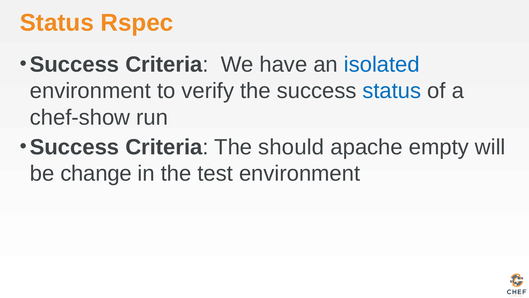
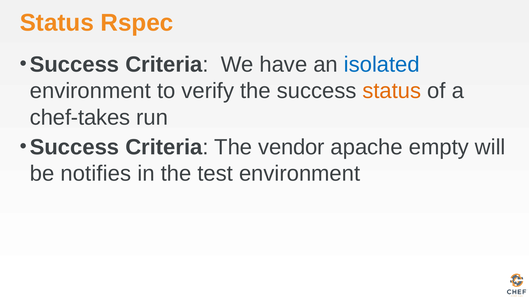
status colour: blue -> orange (392, 91)
chef-show: chef-show -> chef-takes (80, 117)
should: should -> vendor (291, 147)
change: change -> notifies (96, 173)
